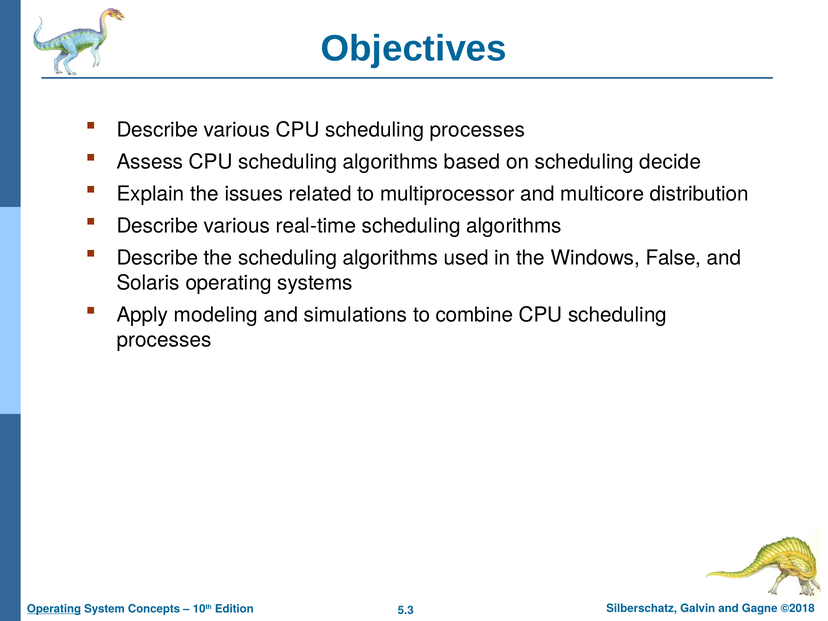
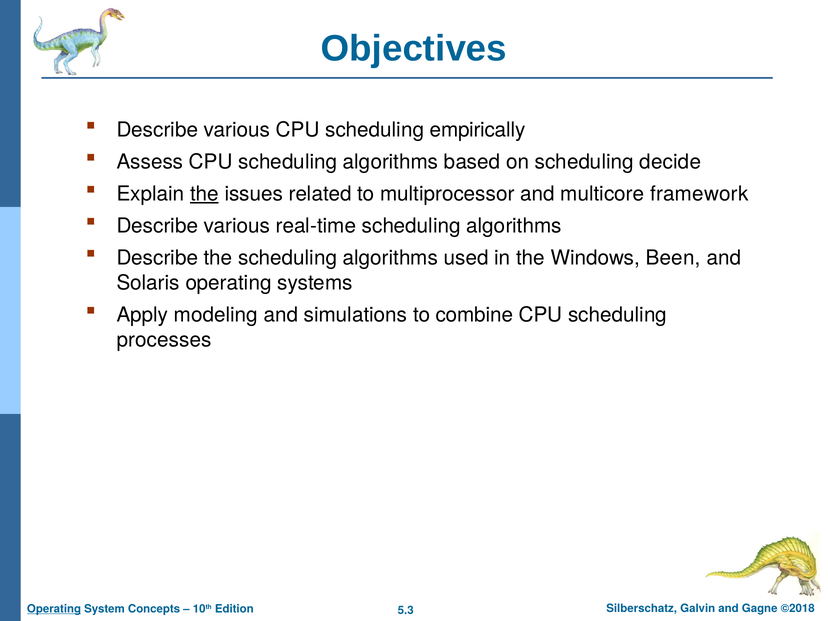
various CPU scheduling processes: processes -> empirically (478, 130)
the underline: none -> present (204, 194)
distribution: distribution -> framework (699, 194)
False: False -> Been (673, 258)
